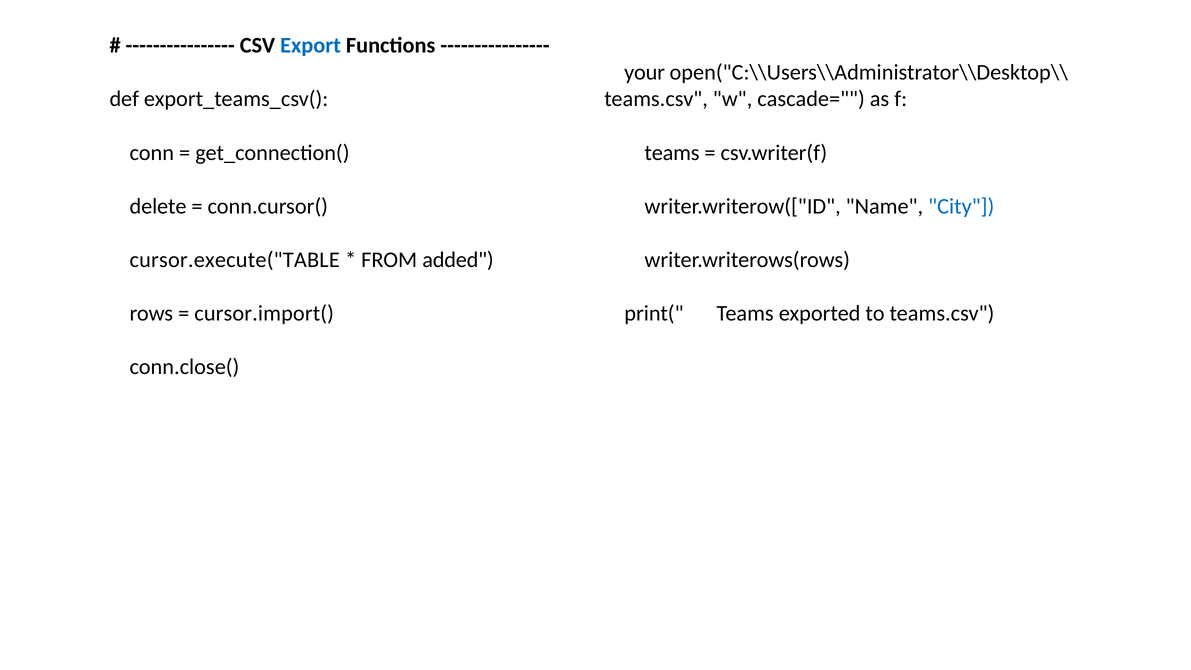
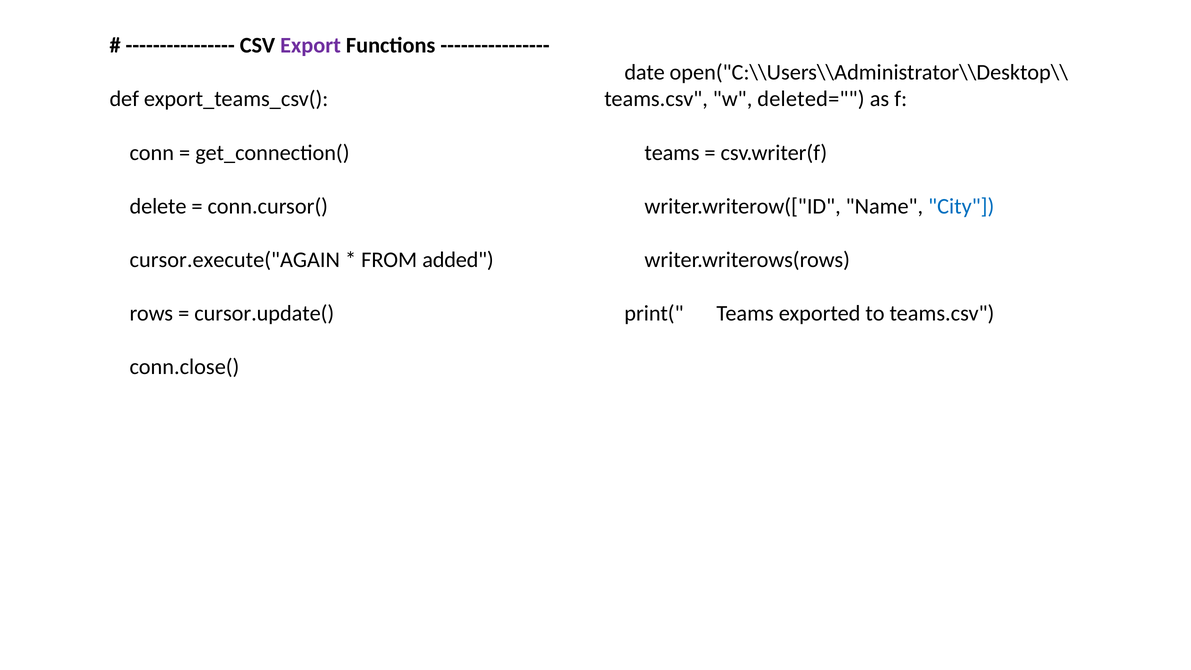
Export colour: blue -> purple (311, 45)
your: your -> date (645, 72)
cascade=: cascade= -> deleted= (811, 99)
cursor.execute("TABLE: cursor.execute("TABLE -> cursor.execute("AGAIN (235, 260)
cursor.import(: cursor.import( -> cursor.update( (264, 313)
